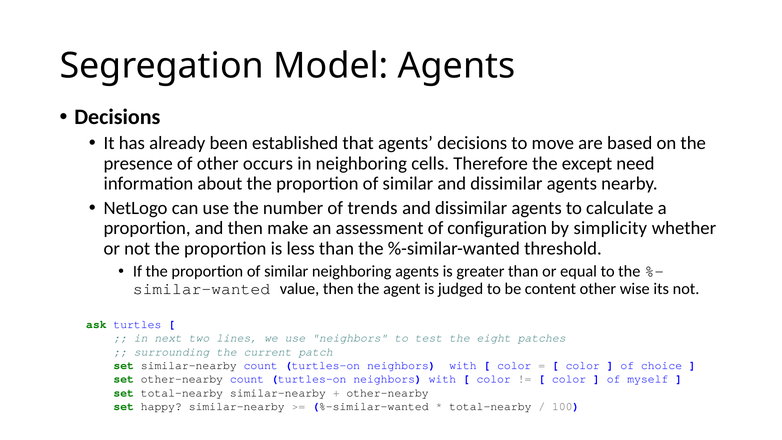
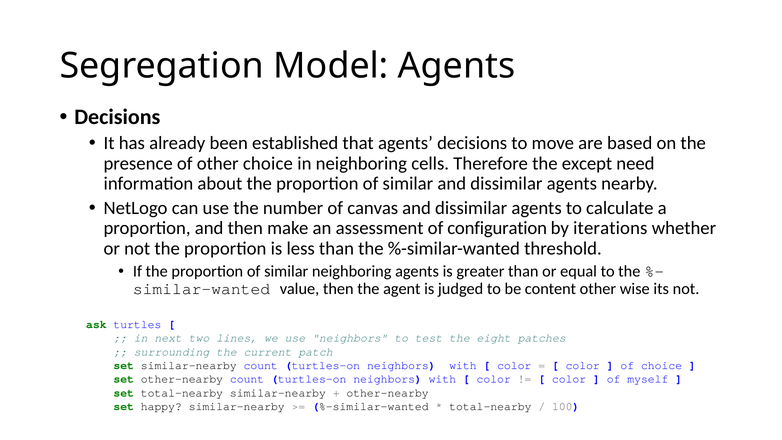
other occurs: occurs -> choice (268, 163)
trends: trends -> canvas (373, 208)
simplicity: simplicity -> iterations (610, 228)
